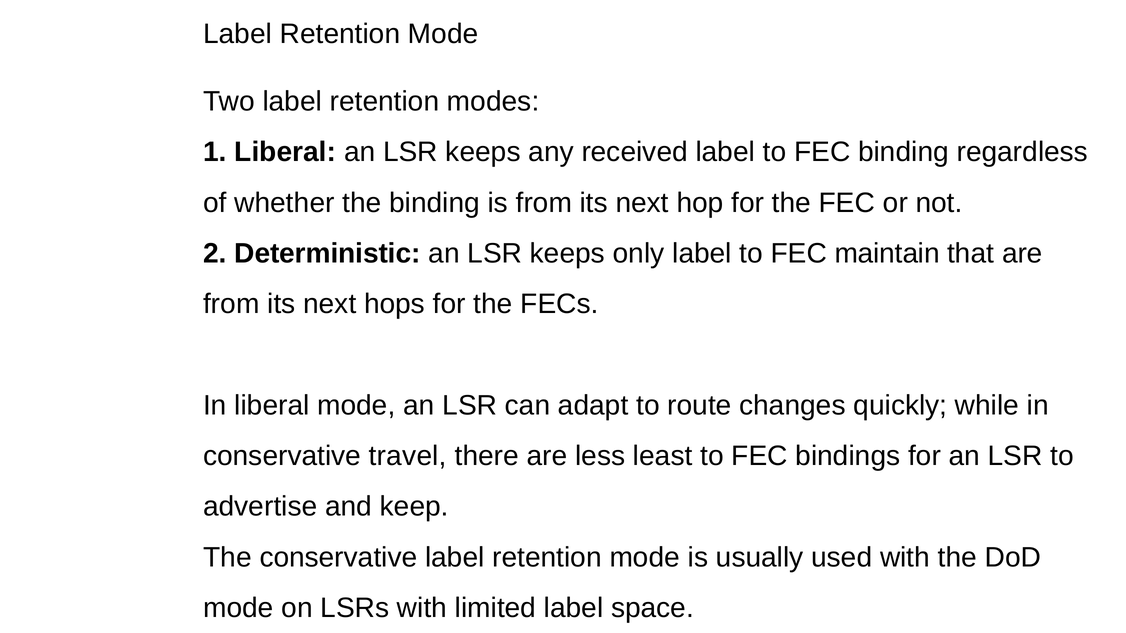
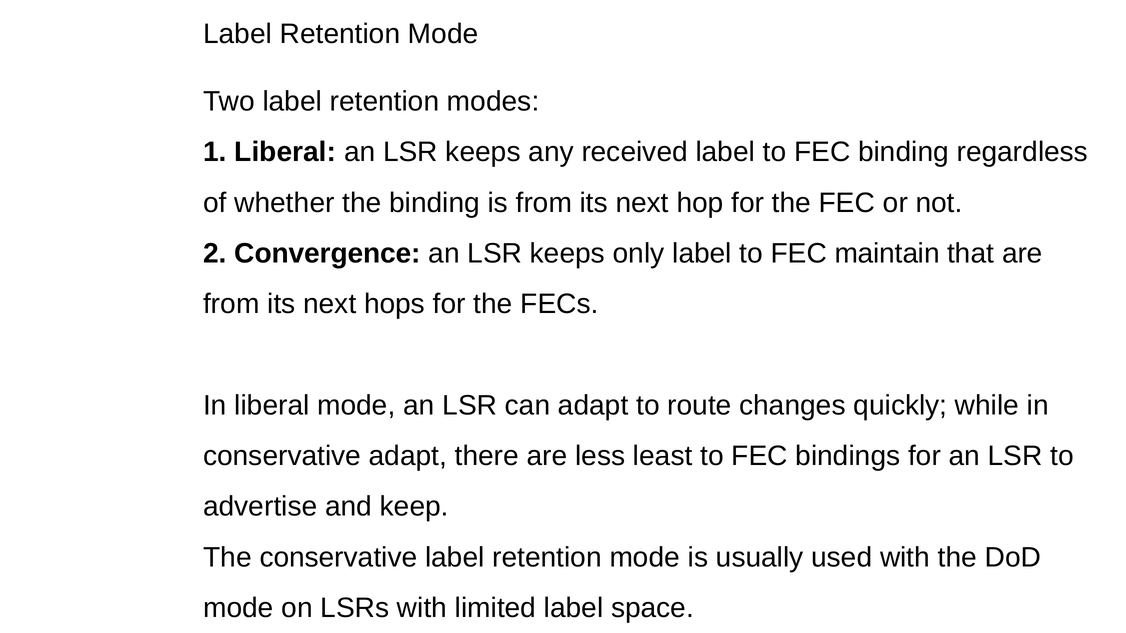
Deterministic: Deterministic -> Convergence (327, 254)
conservative travel: travel -> adapt (408, 456)
